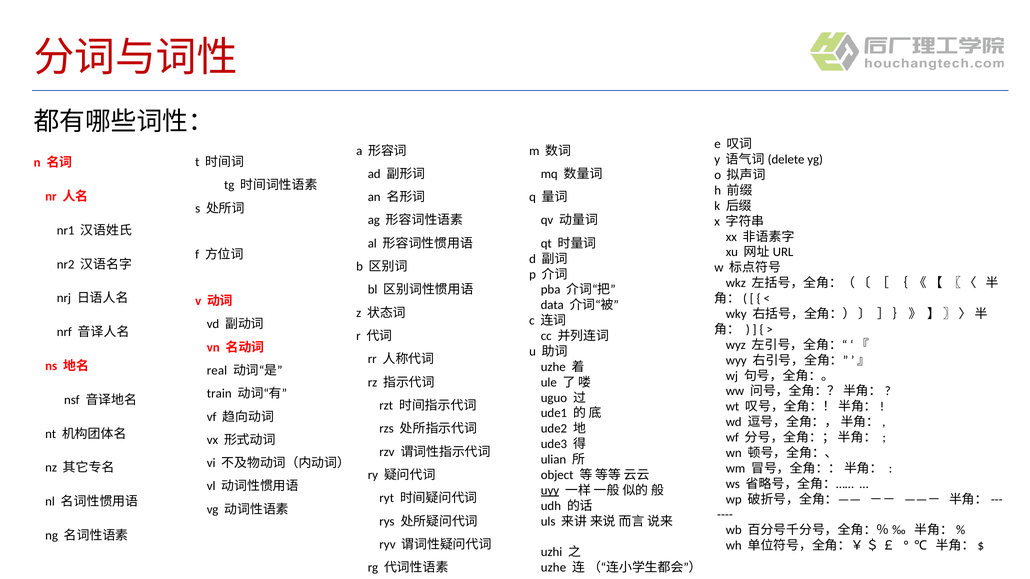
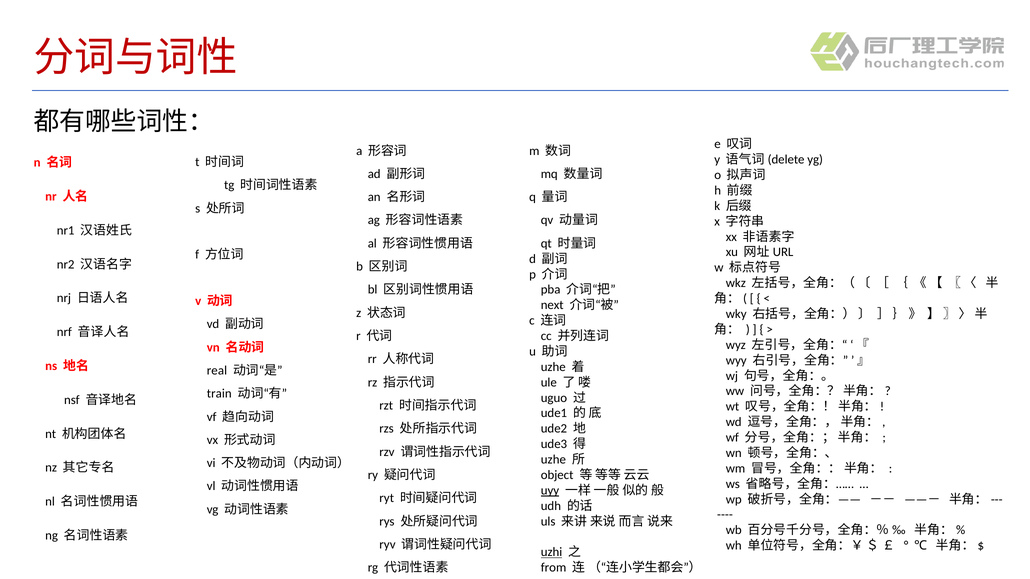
data: data -> next (552, 305)
ulian: ulian -> uzhe (553, 460)
uzhi underline: none -> present (552, 553)
uzhe: uzhe -> from (554, 568)
